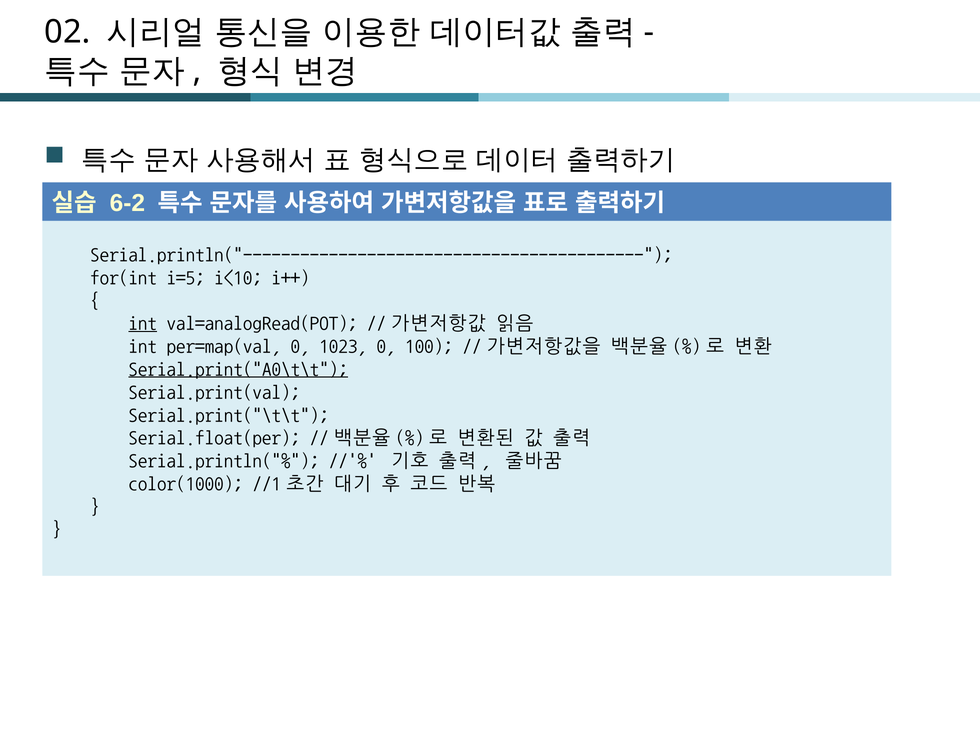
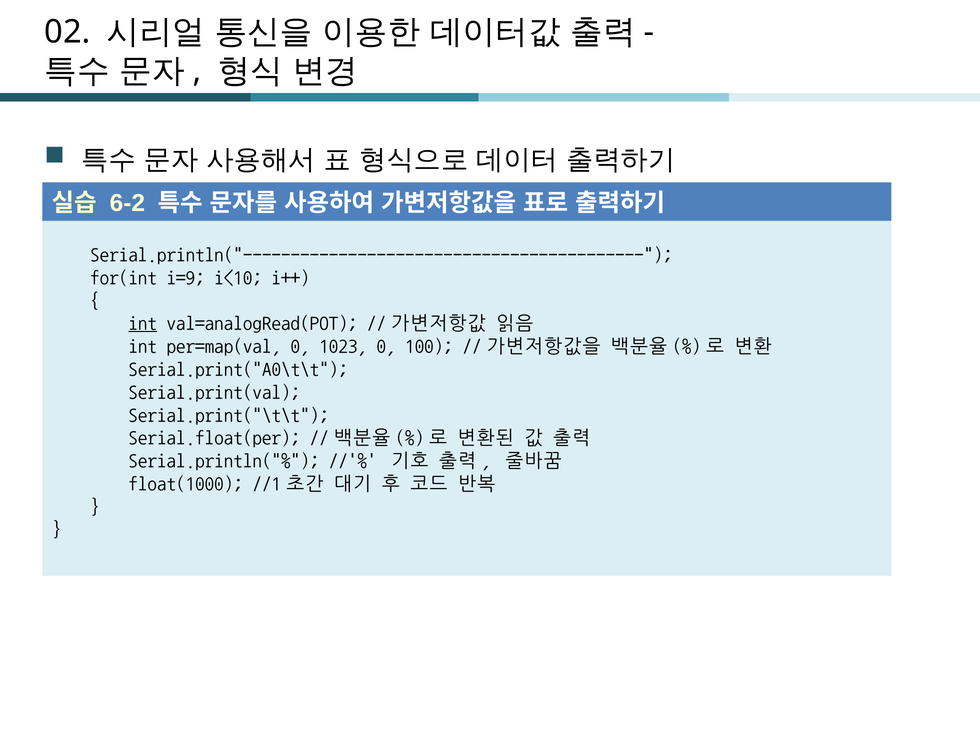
i=5: i=5 -> i=9 (186, 277)
Serial.print("A0\t\t underline: present -> none (238, 369)
color(1000: color(1000 -> float(1000 (186, 483)
